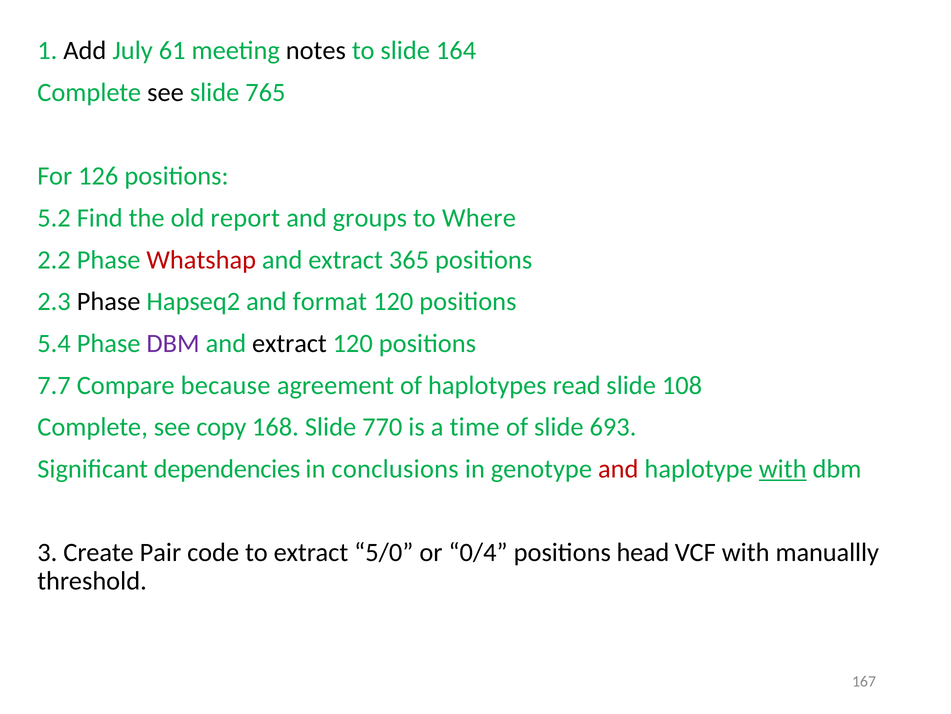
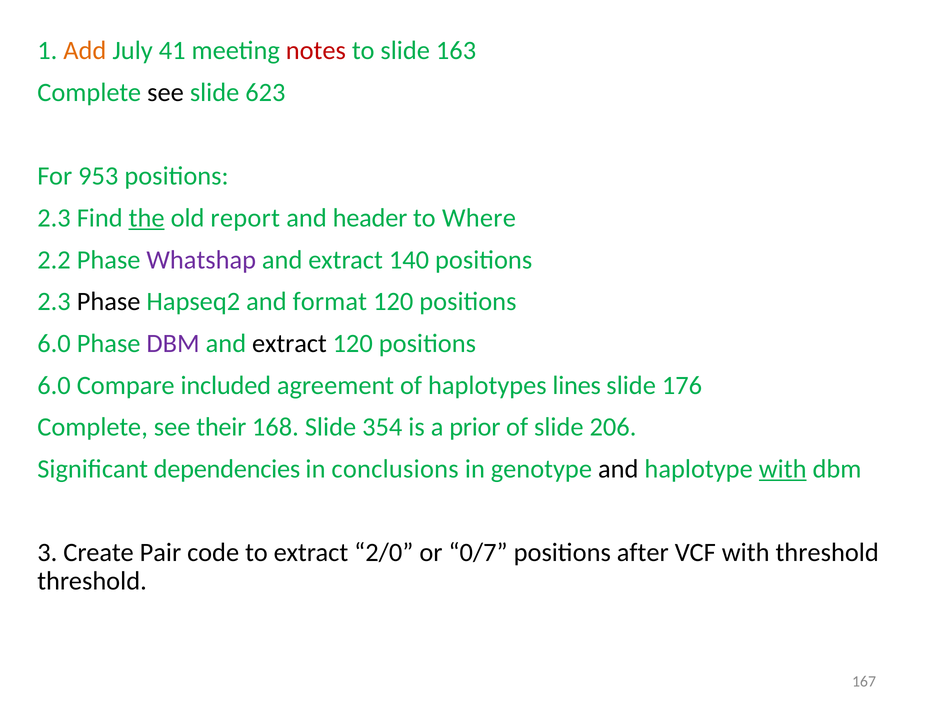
Add colour: black -> orange (85, 51)
61: 61 -> 41 (172, 51)
notes colour: black -> red (316, 51)
164: 164 -> 163 (456, 51)
765: 765 -> 623 (265, 92)
126: 126 -> 953 (98, 176)
5.2: 5.2 -> 2.3 (54, 218)
the underline: none -> present (147, 218)
groups: groups -> header (370, 218)
Whatshap colour: red -> purple (201, 260)
365: 365 -> 140 (409, 260)
5.4: 5.4 -> 6.0 (54, 343)
7.7: 7.7 -> 6.0 (54, 385)
because: because -> included (226, 385)
read: read -> lines (577, 385)
108: 108 -> 176 (682, 385)
copy: copy -> their (221, 427)
770: 770 -> 354 (382, 427)
time: time -> prior (475, 427)
693: 693 -> 206 (613, 427)
and colour: red -> black (618, 468)
5/0: 5/0 -> 2/0 (384, 552)
0/4: 0/4 -> 0/7 (478, 552)
head: head -> after (643, 552)
with manuallly: manuallly -> threshold (827, 552)
